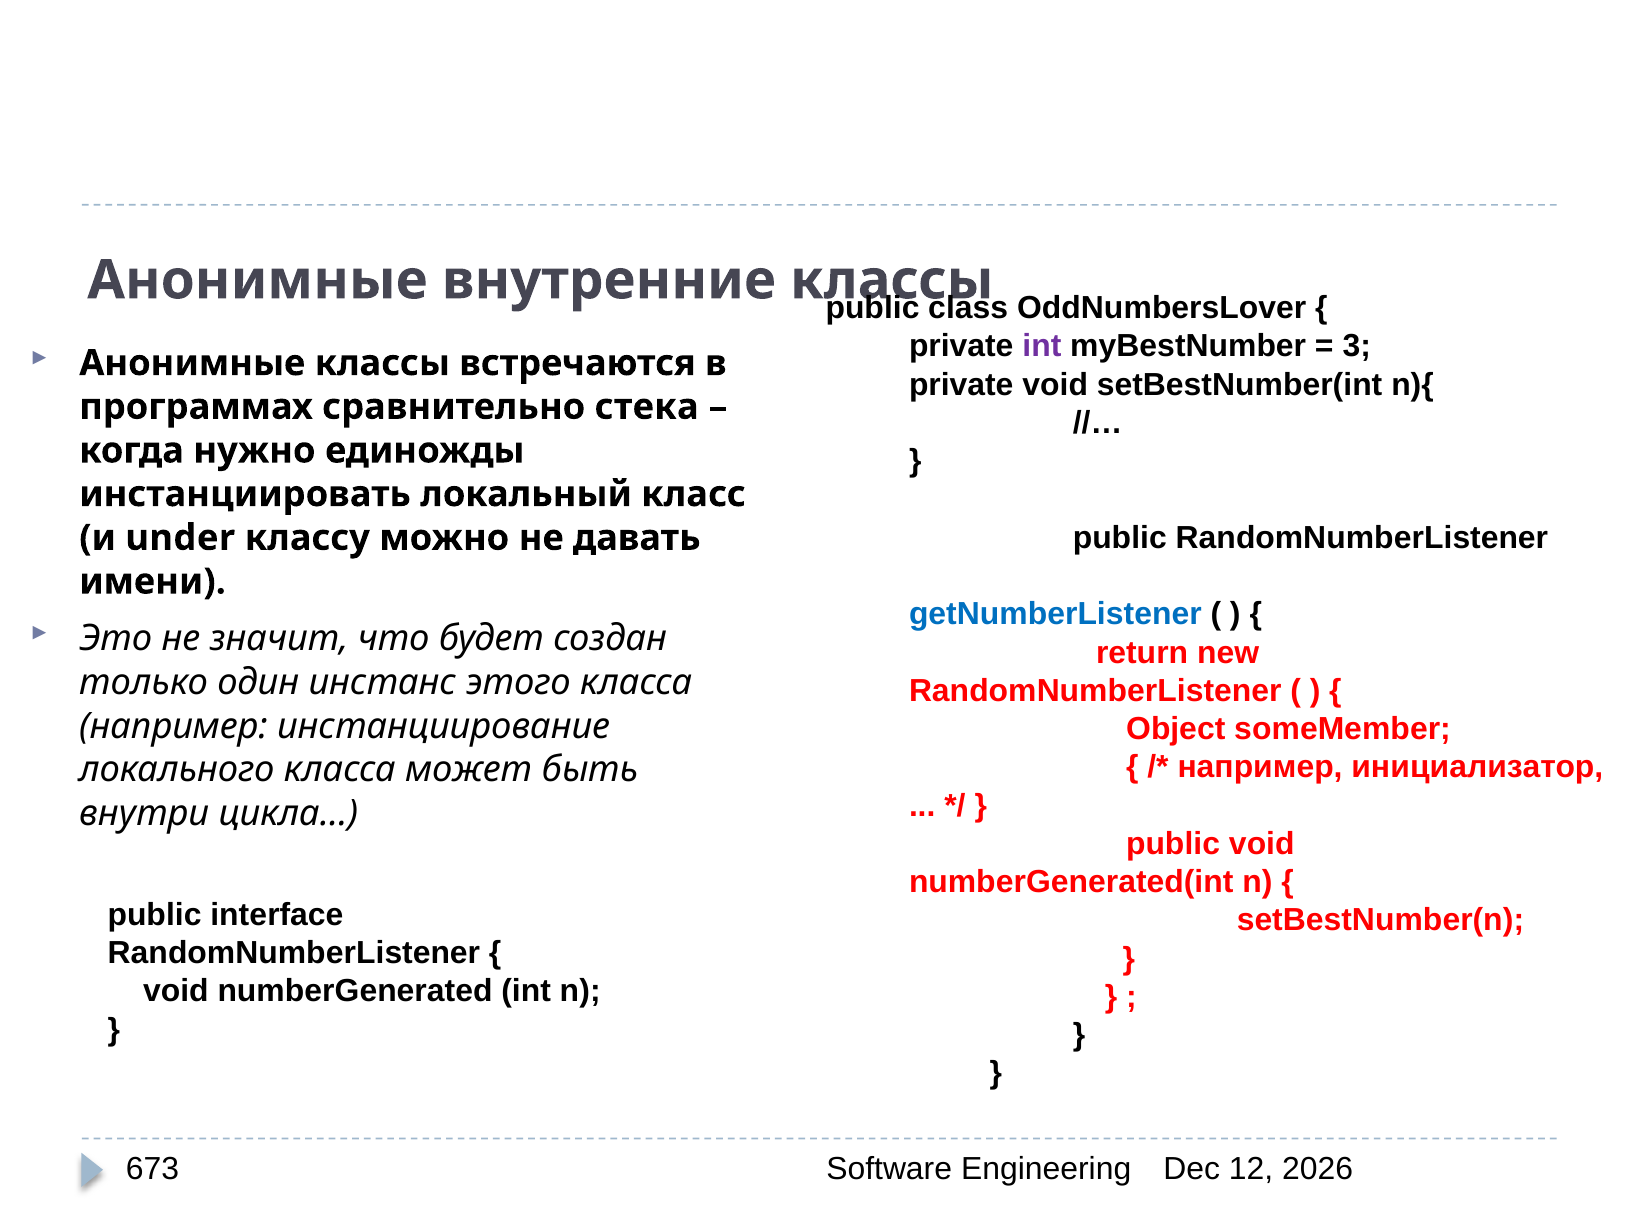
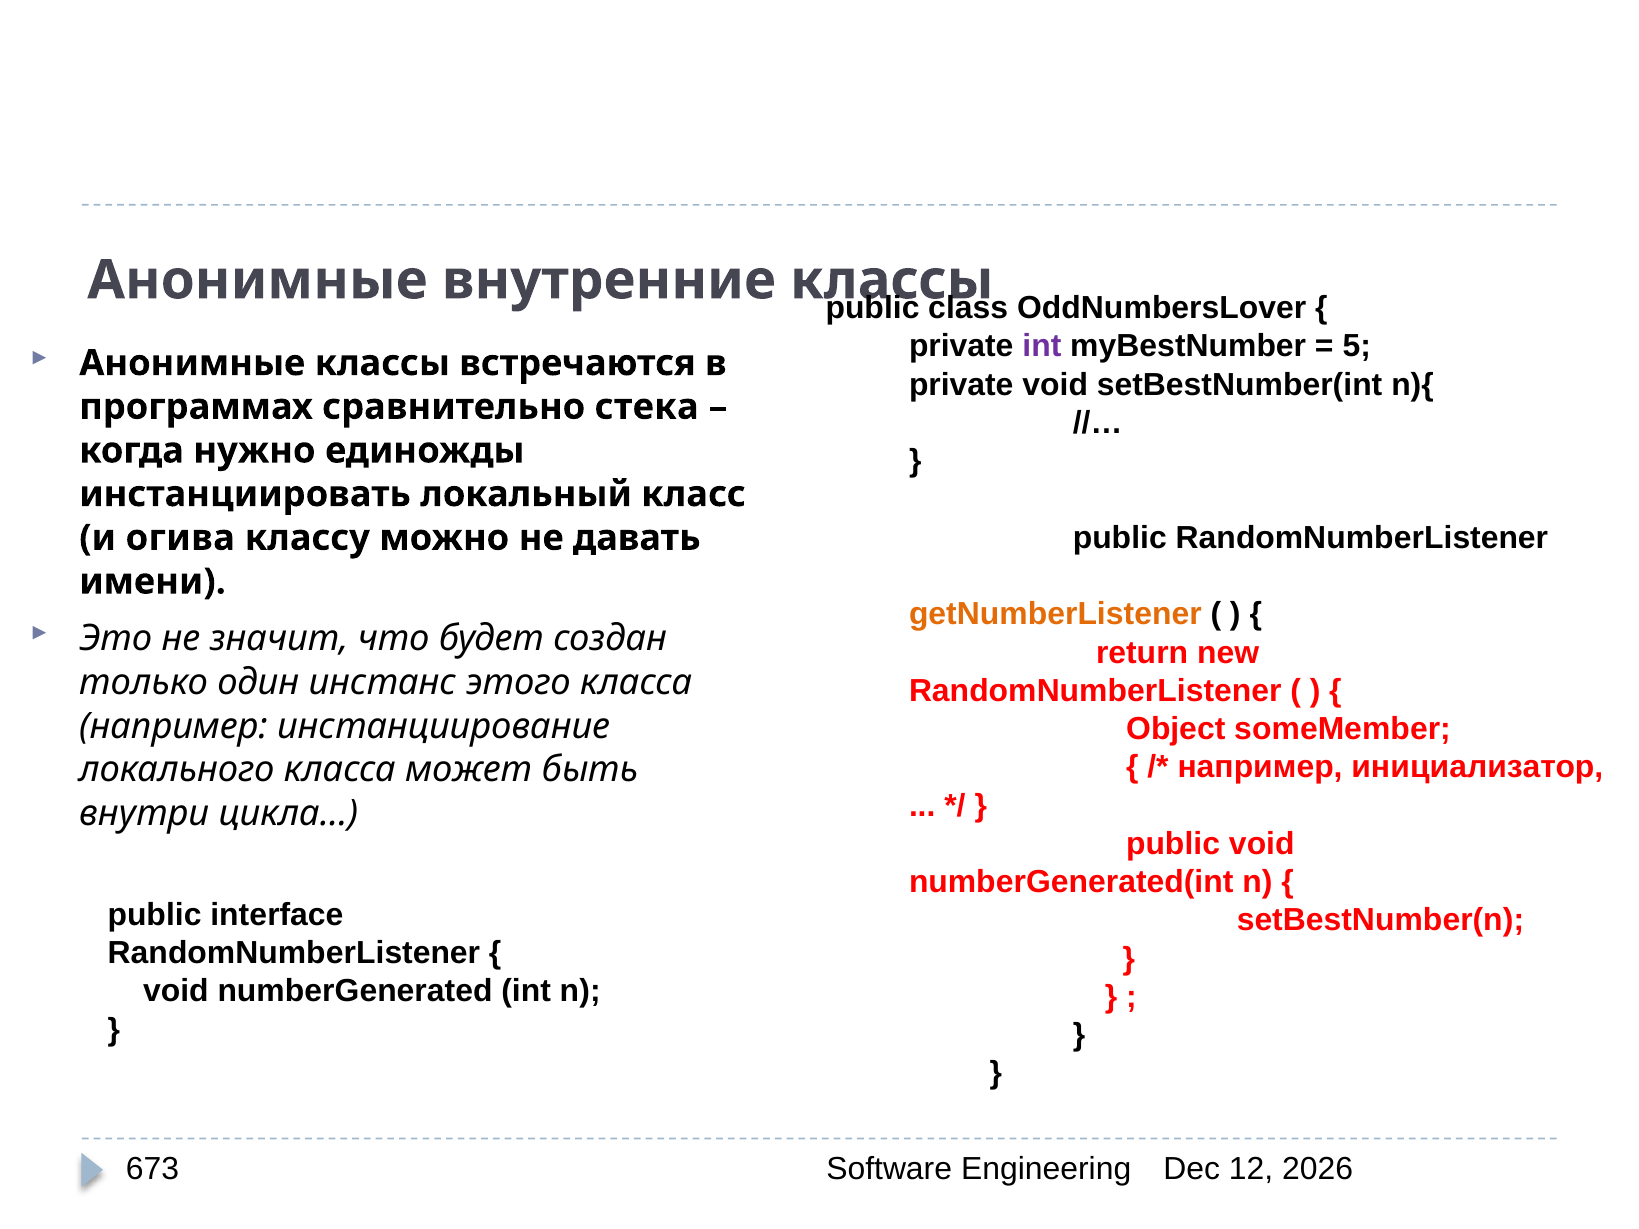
3: 3 -> 5 (1357, 347)
under: under -> огива (180, 538)
getNumberListener colour: blue -> orange (1055, 614)
